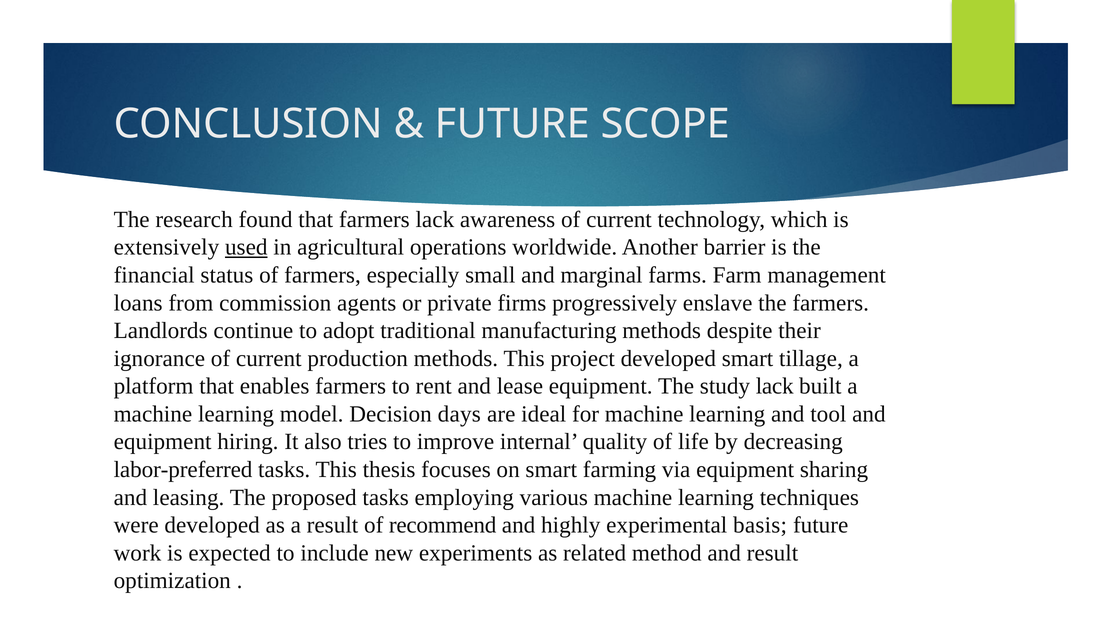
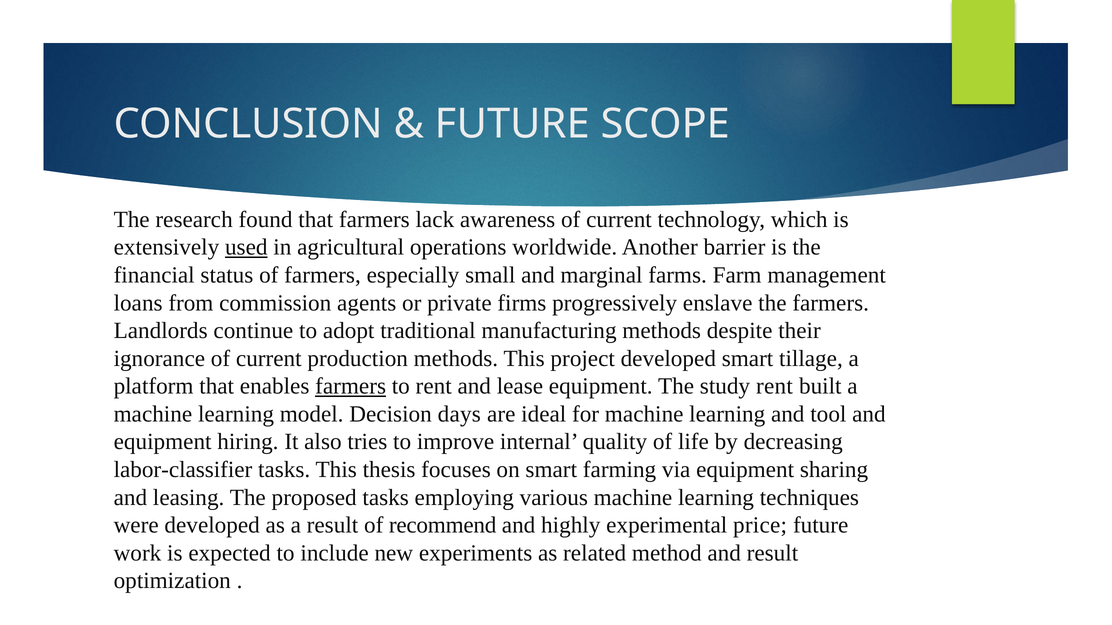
farmers underline: none -> present (351, 387)
study lack: lack -> rent (774, 387)
labor-preferred: labor-preferred -> labor-classifier (183, 470)
basis: basis -> price (760, 526)
